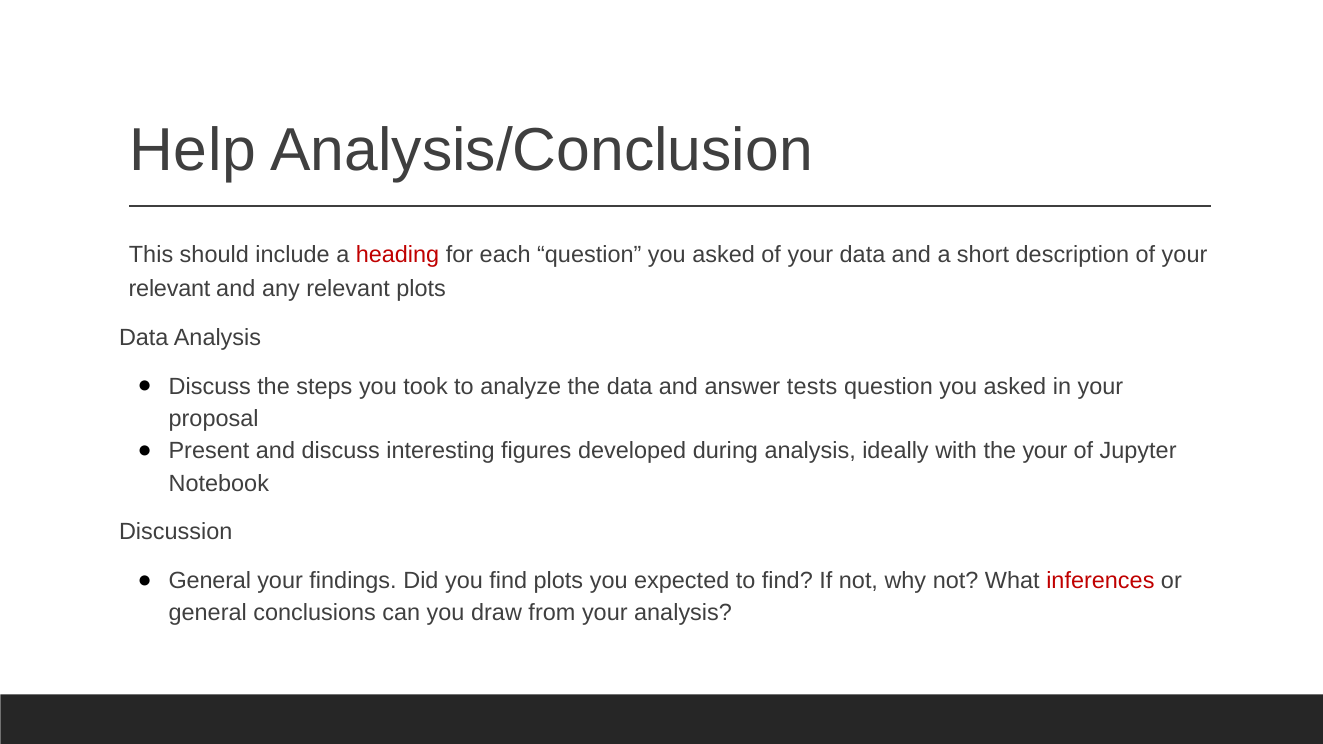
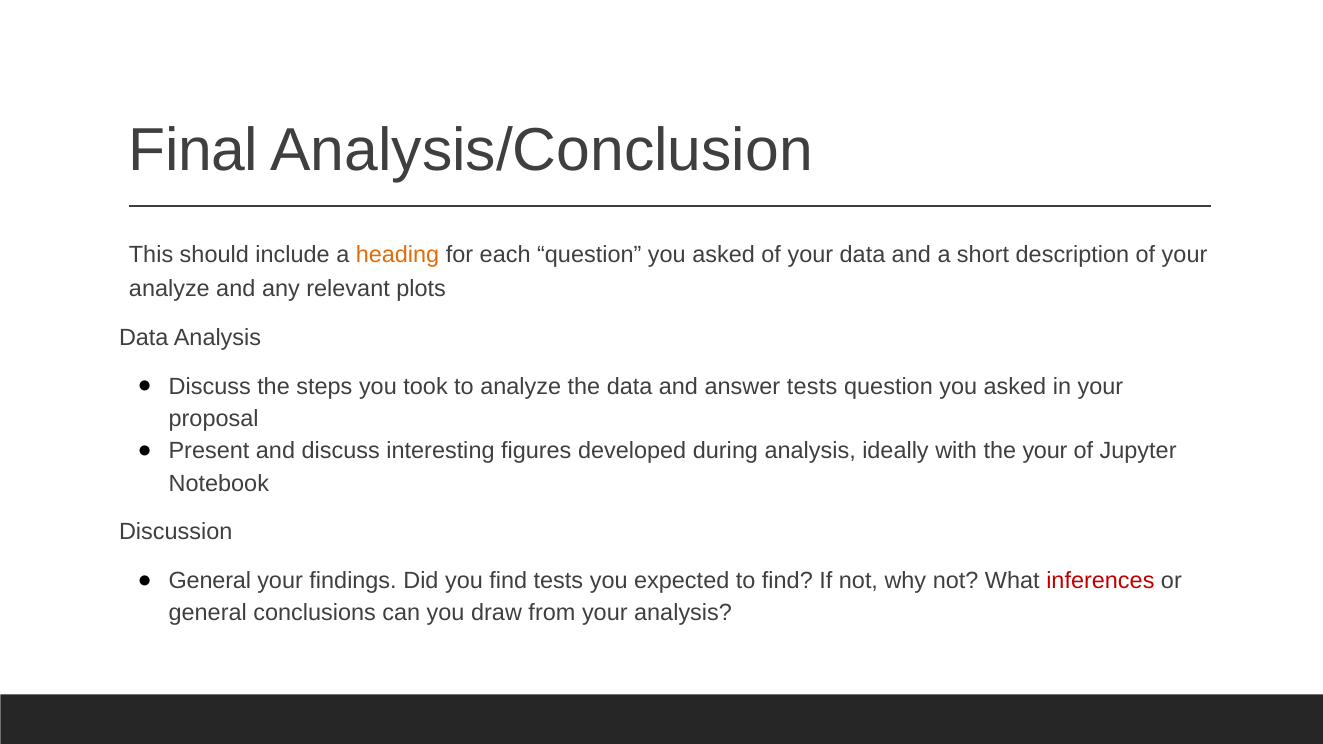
Help: Help -> Final (193, 150)
heading colour: red -> orange (398, 255)
relevant: relevant -> analyze (169, 289)
find plots: plots -> tests (558, 581)
